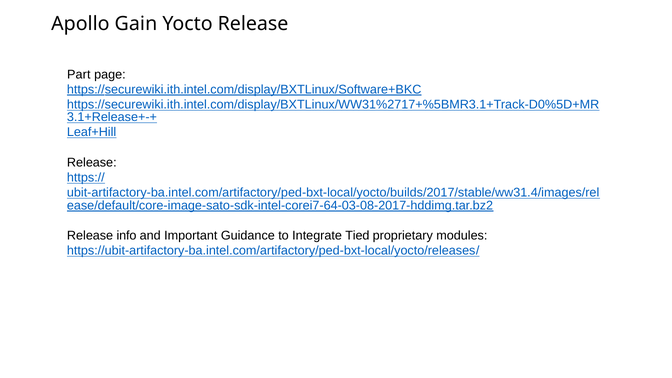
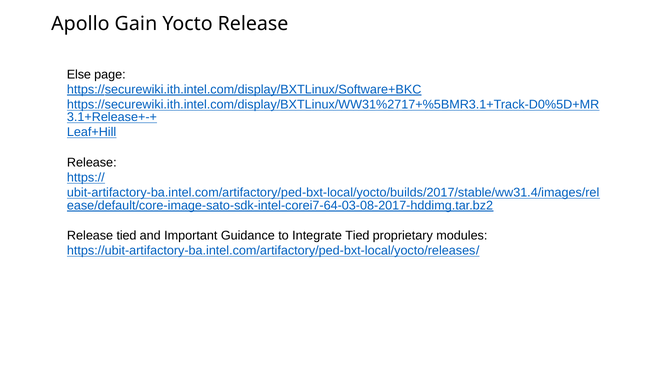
Part: Part -> Else (79, 74)
Release info: info -> tied (127, 236)
